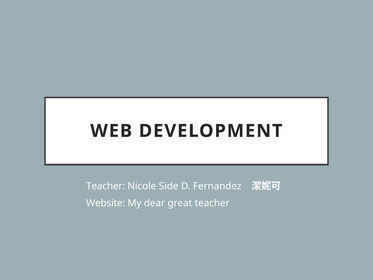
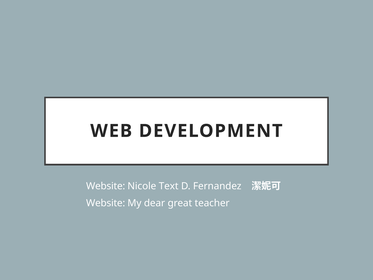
Teacher: Teacher -> Website (106, 186)
Side: Side -> Text (169, 186)
